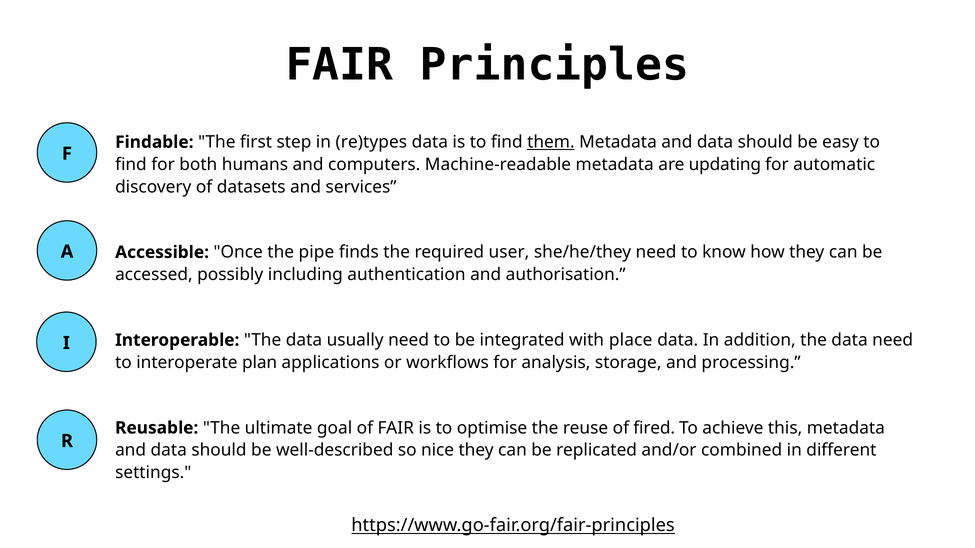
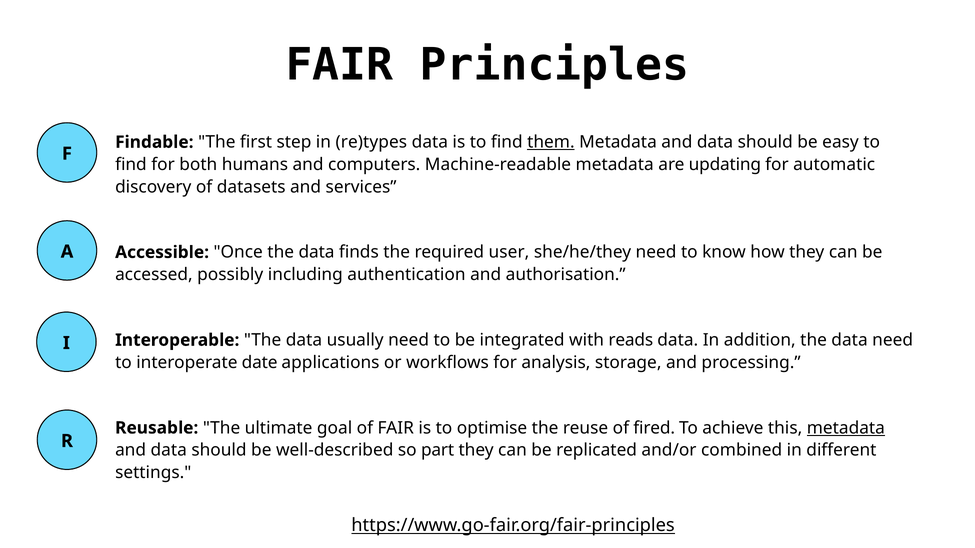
Once the pipe: pipe -> data (317, 252)
place: place -> reads (631, 340)
plan: plan -> date (260, 363)
metadata underline: none -> present (846, 428)
nice: nice -> part (438, 451)
